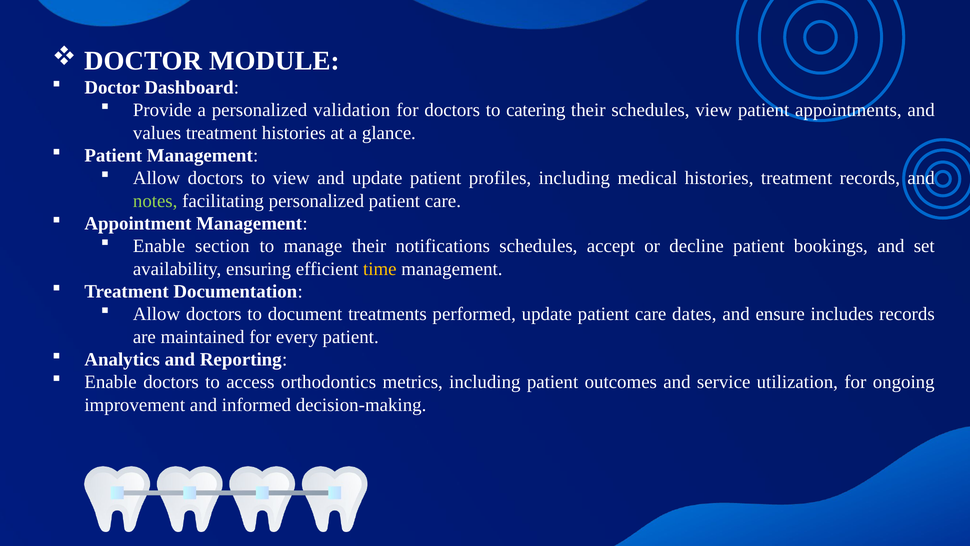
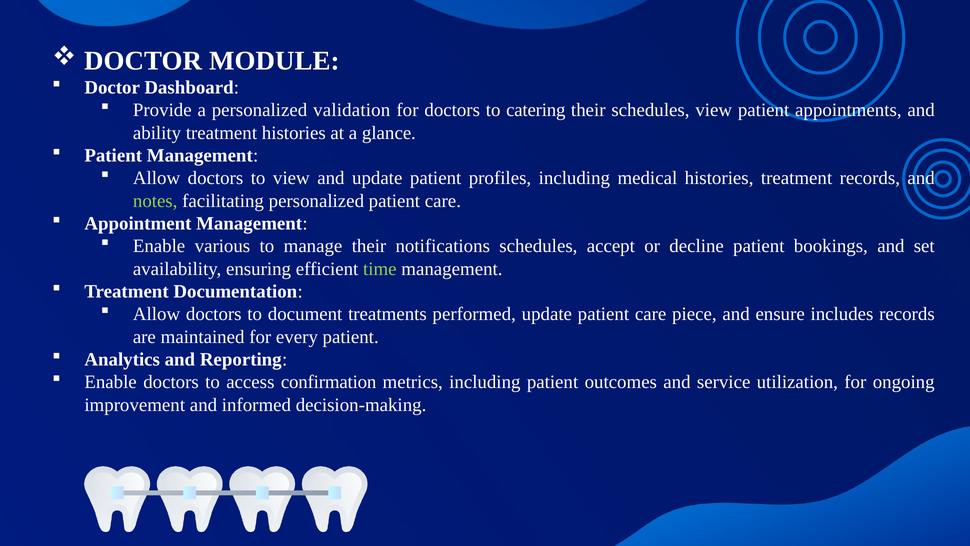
values: values -> ability (157, 133)
section: section -> various (222, 246)
time colour: yellow -> light green (380, 269)
dates: dates -> piece (694, 314)
orthodontics: orthodontics -> confirmation (329, 382)
